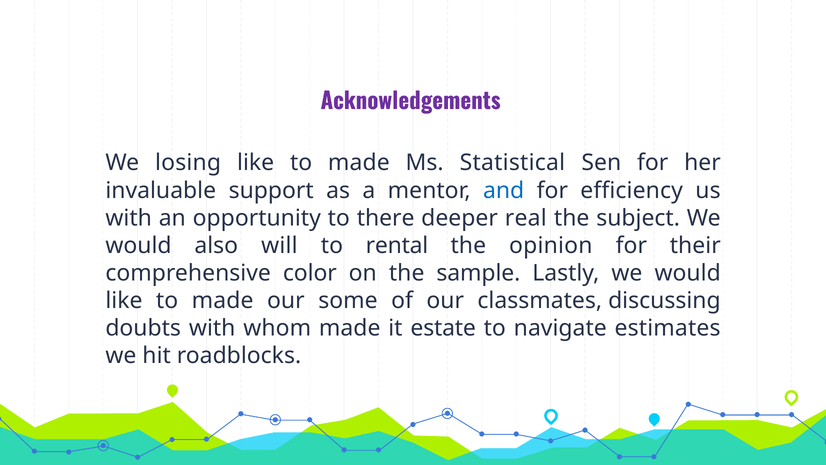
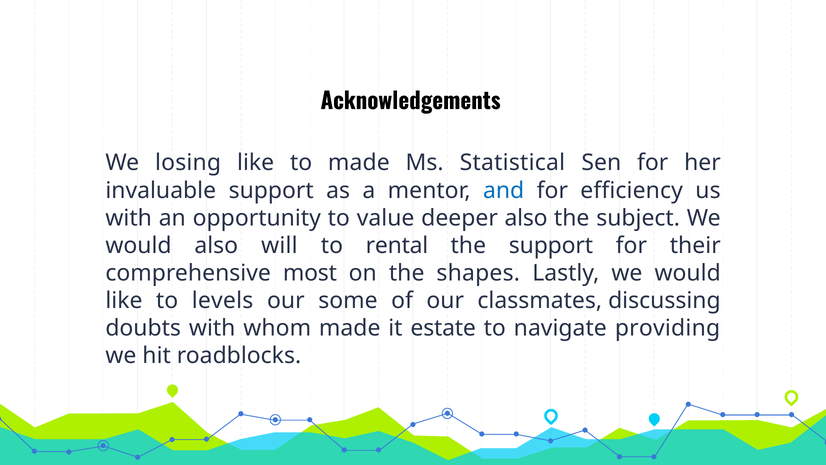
Acknowledgements colour: purple -> black (411, 101)
there: there -> value (386, 218)
deeper real: real -> also (526, 218)
the opinion: opinion -> support (551, 245)
color: color -> most (310, 273)
sample: sample -> shapes (478, 273)
made: made -> levels (223, 300)
estimates: estimates -> providing (668, 328)
